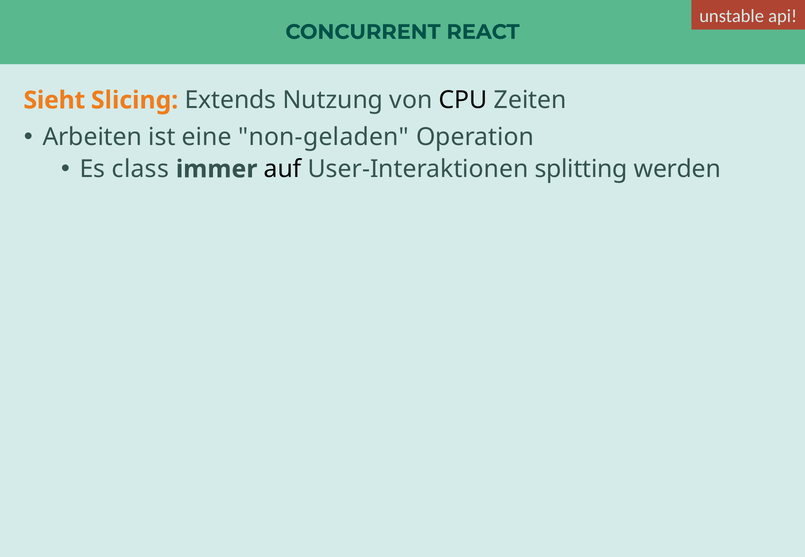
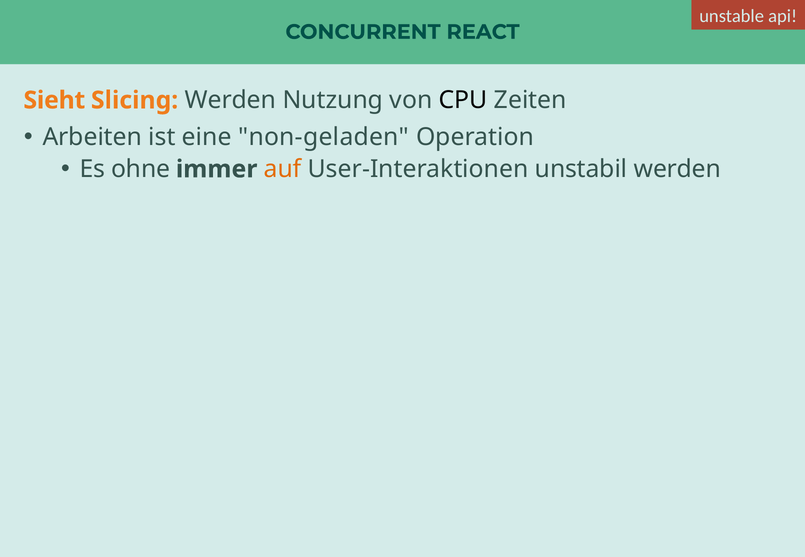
Slicing Extends: Extends -> Werden (230, 100)
class: class -> ohne (141, 169)
auf colour: black -> orange (283, 169)
splitting: splitting -> unstabil (581, 169)
